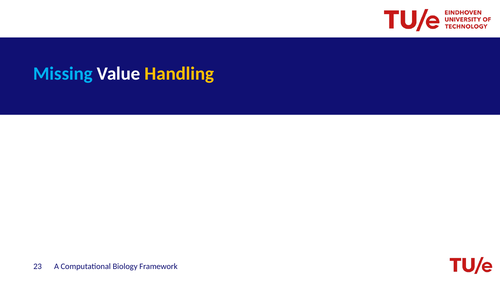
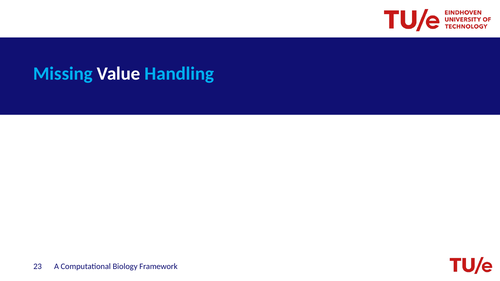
Handling colour: yellow -> light blue (179, 74)
